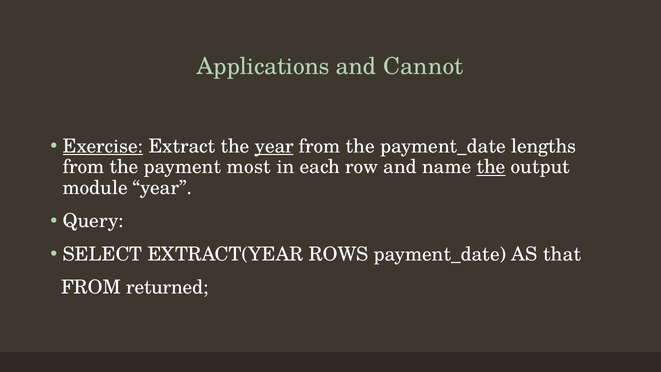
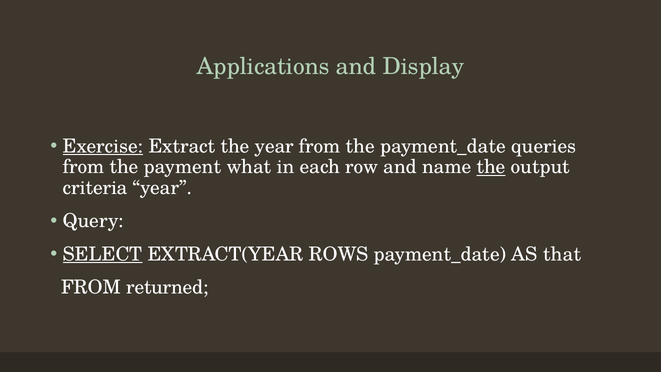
Cannot: Cannot -> Display (424, 67)
year underline: present -> none (274, 146)
lengths: lengths -> queries (544, 146)
most: most -> what (249, 167)
module: module -> criteria (95, 188)
SELECT underline: none -> present (103, 254)
